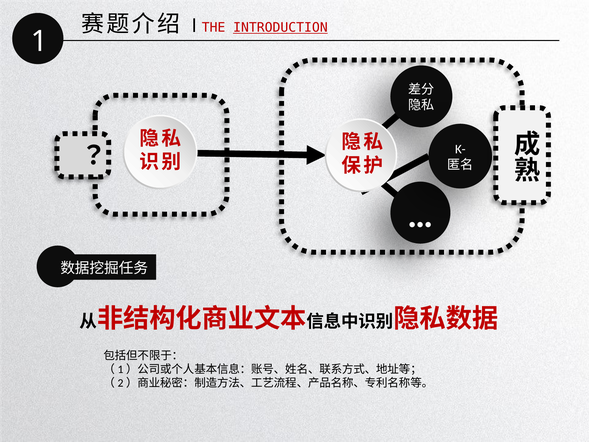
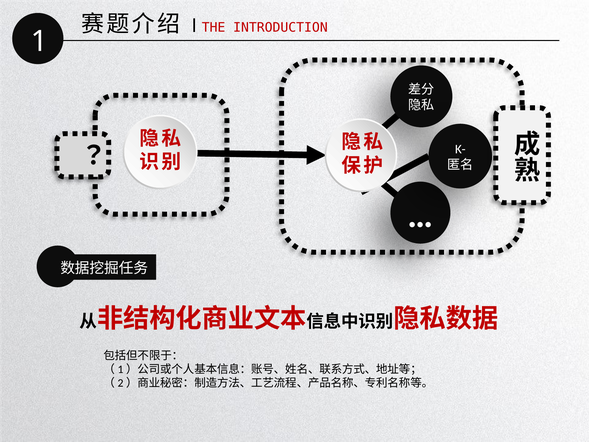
INTRODUCTION underline: present -> none (280, 28)
